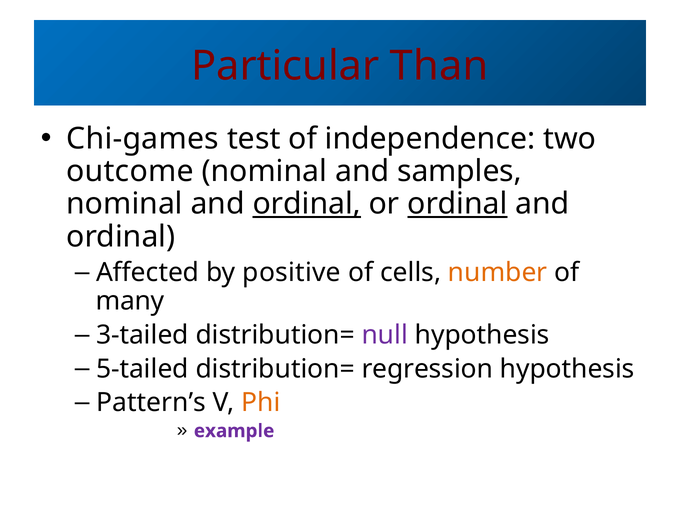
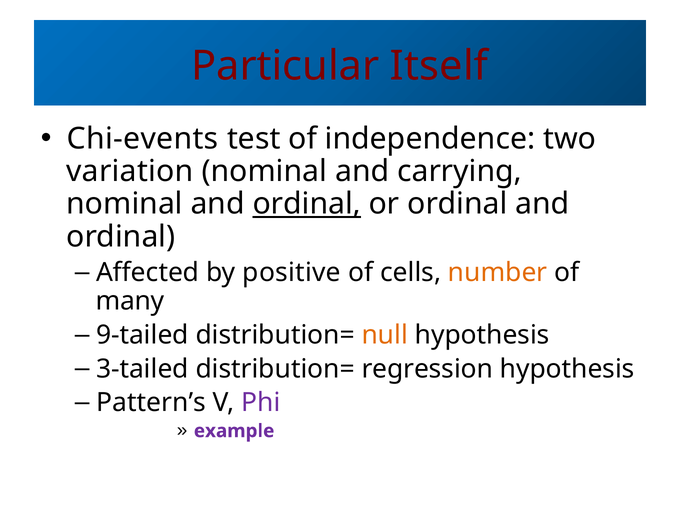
Than: Than -> Itself (439, 66)
Chi-games: Chi-games -> Chi-events (143, 139)
outcome: outcome -> variation (130, 171)
samples: samples -> carrying (459, 171)
ordinal underline: present -> none (457, 204)
3-tailed: 3-tailed -> 9-tailed (142, 335)
null colour: purple -> orange (385, 335)
5-tailed: 5-tailed -> 3-tailed (142, 369)
Phi colour: orange -> purple (261, 403)
